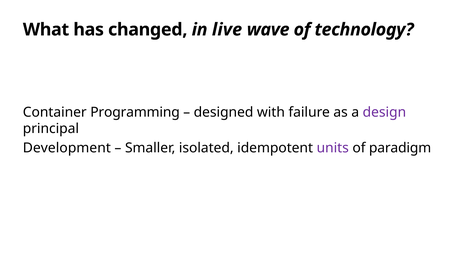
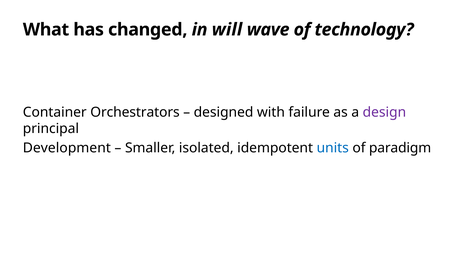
live: live -> will (227, 30)
Programming: Programming -> Orchestrators (135, 112)
units colour: purple -> blue (333, 148)
